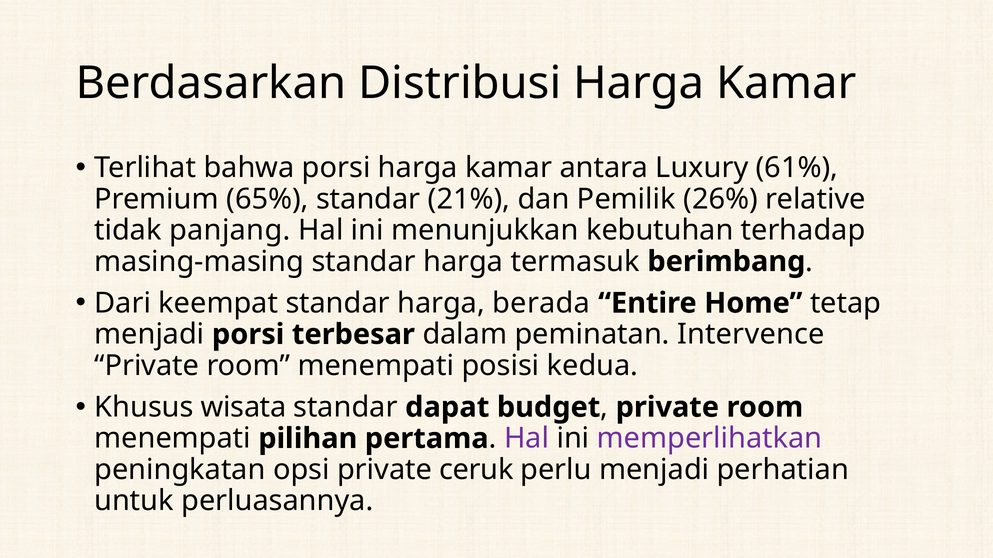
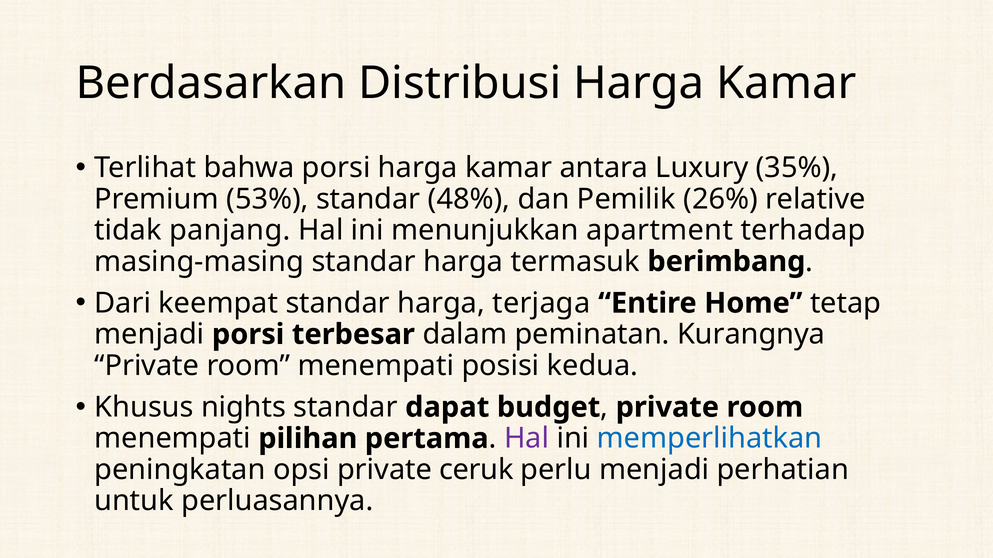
61%: 61% -> 35% (797, 168)
65%: 65% -> 53% (267, 199)
21%: 21% -> 48% (469, 199)
kebutuhan: kebutuhan -> apartment (660, 230)
berada: berada -> terjaga (541, 303)
Intervence: Intervence -> Kurangnya (751, 335)
wisata: wisata -> nights (243, 408)
memperlihatkan colour: purple -> blue (710, 439)
